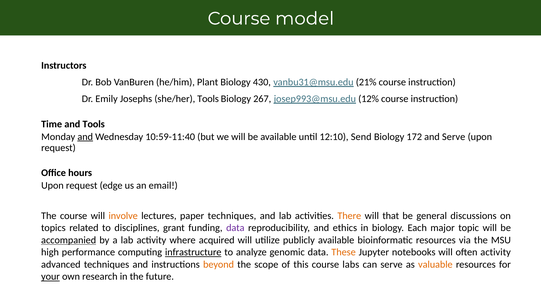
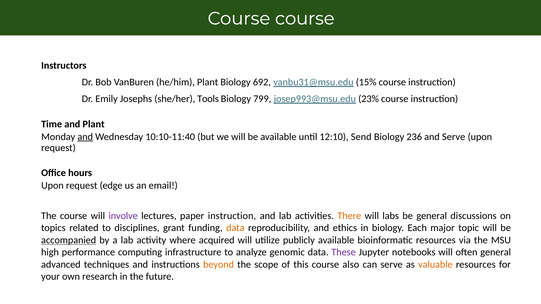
Course model: model -> course (305, 19)
430: 430 -> 692 (262, 82)
21%: 21% -> 15% (366, 82)
267: 267 -> 799 (262, 99)
12%: 12% -> 23% (369, 99)
and Tools: Tools -> Plant (94, 124)
10:59-11:40: 10:59-11:40 -> 10:10-11:40 (170, 137)
172: 172 -> 236 (414, 137)
involve colour: orange -> purple (123, 216)
paper techniques: techniques -> instruction (232, 216)
that: that -> labs (391, 216)
data colour: purple -> orange (235, 228)
infrastructure underline: present -> none (193, 253)
These colour: orange -> purple (344, 253)
often activity: activity -> general (496, 253)
labs: labs -> also (351, 265)
your underline: present -> none (51, 277)
